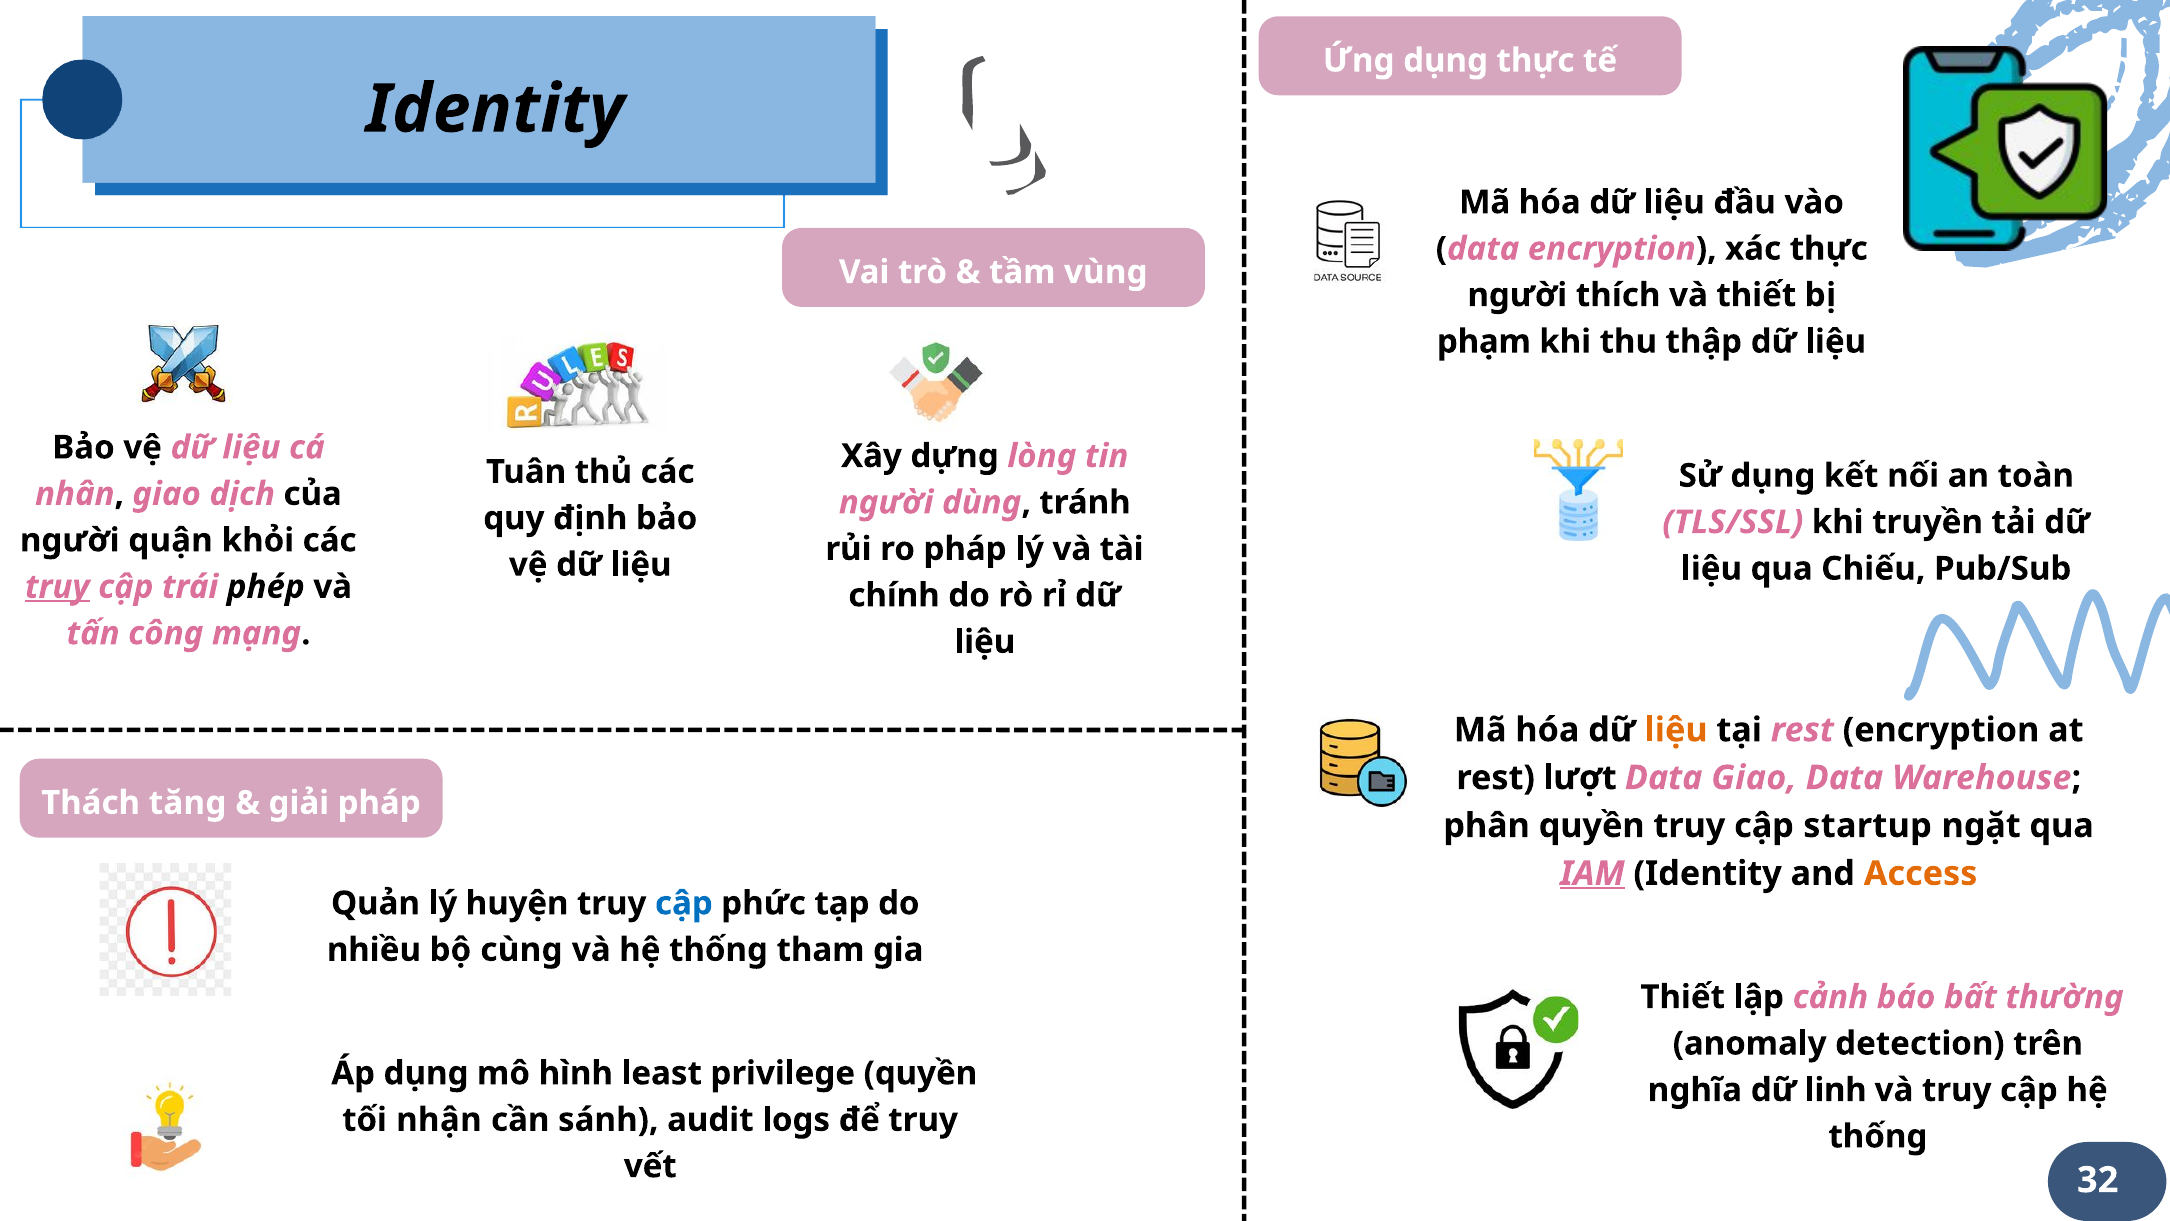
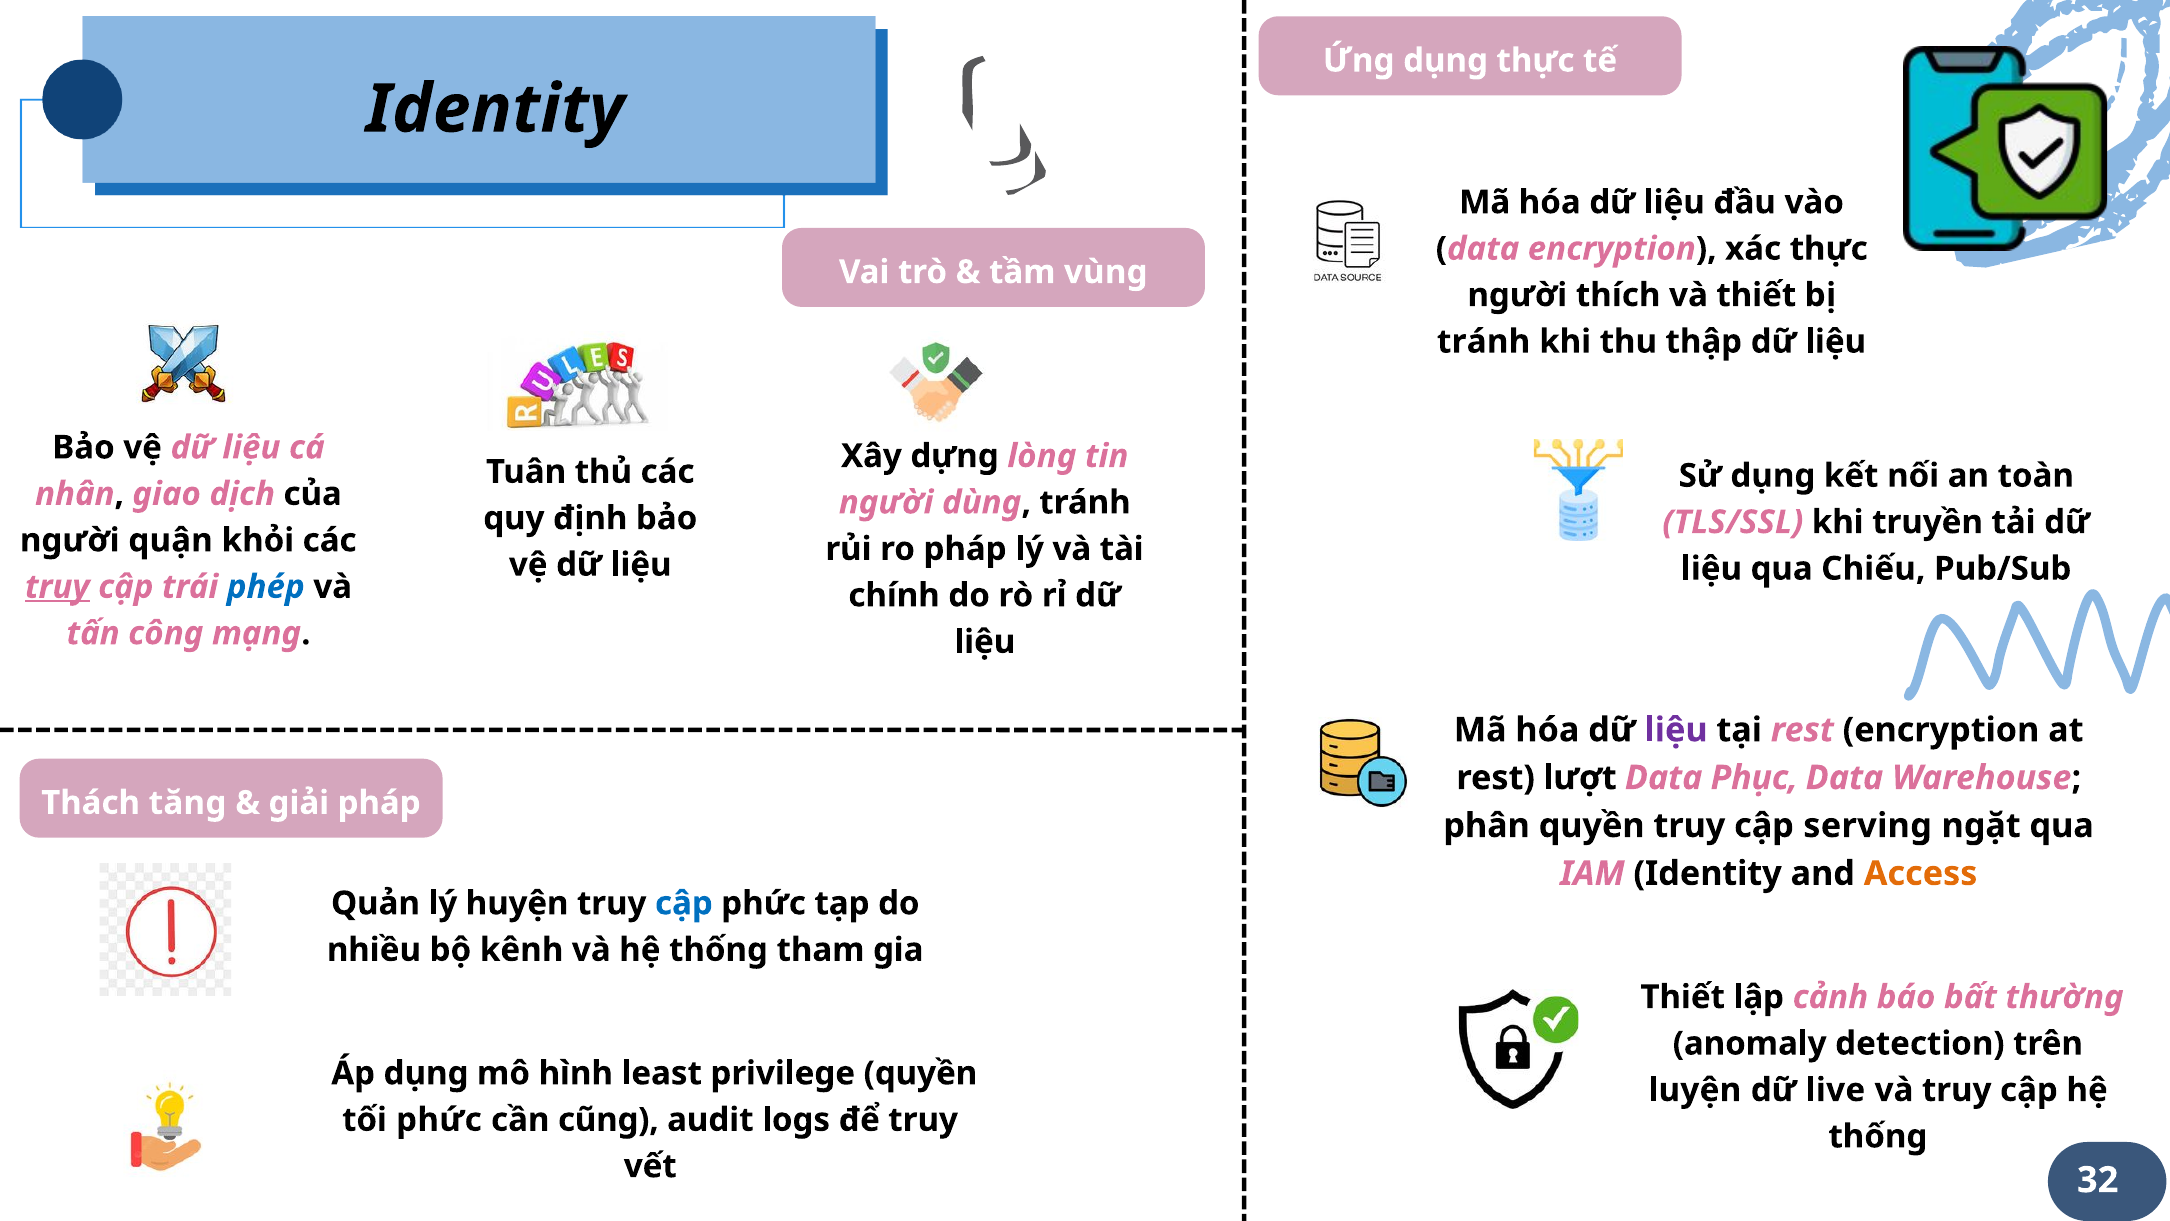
phạm: phạm -> tránh (1484, 342)
phép colour: black -> blue (266, 587)
liệu colour: orange -> purple (1676, 730)
Data Giao: Giao -> Phục (1754, 778)
startup: startup -> serving (1868, 825)
IAM underline: present -> none (1592, 873)
cùng: cùng -> kênh (522, 950)
nghĩa: nghĩa -> luyện (1695, 1090)
linh: linh -> live (1835, 1090)
tối nhận: nhận -> phức (439, 1120)
sánh: sánh -> cũng (608, 1120)
